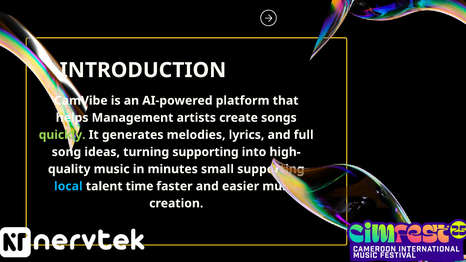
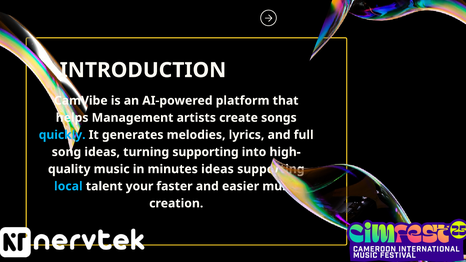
quickly colour: light green -> light blue (62, 135)
minutes small: small -> ideas (217, 169)
time: time -> your (140, 186)
